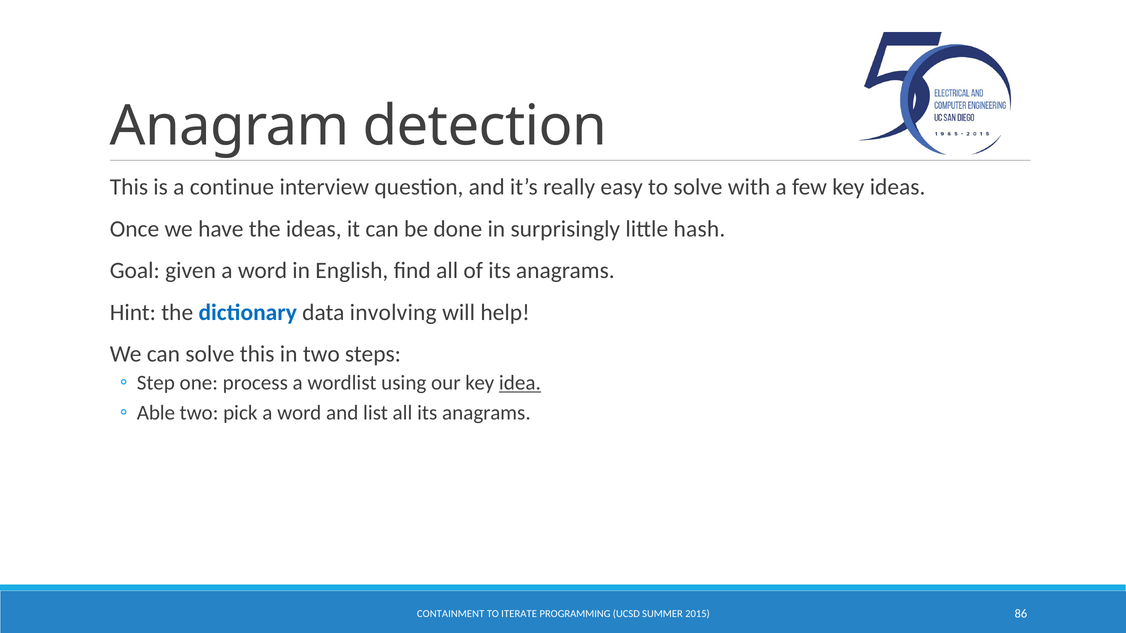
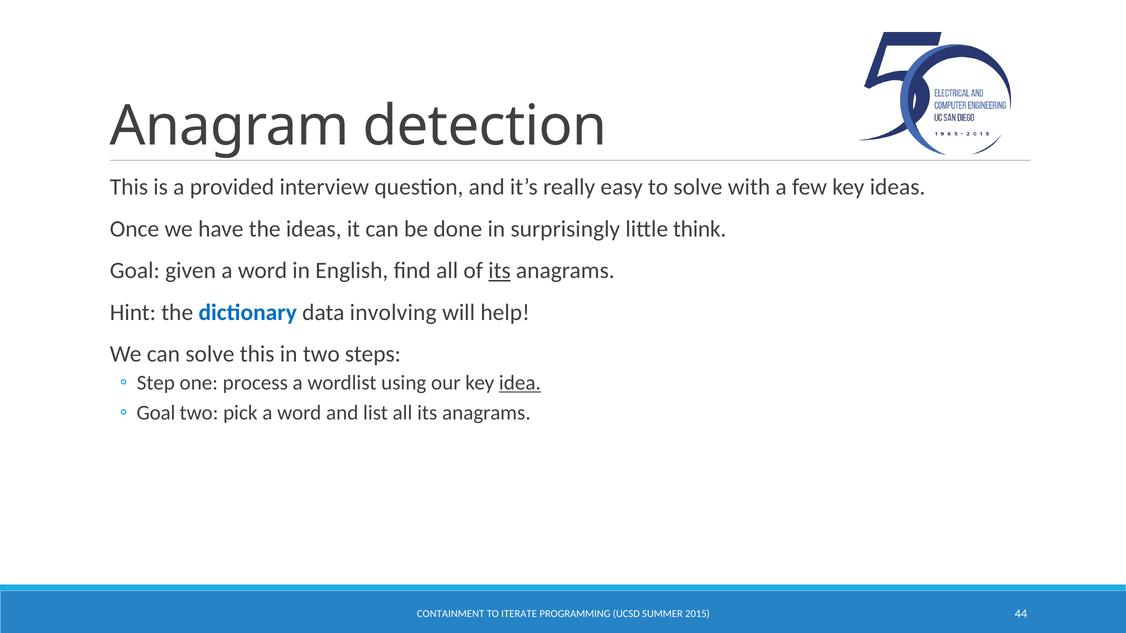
continue: continue -> provided (232, 187)
hash: hash -> think (700, 229)
its underline: none -> present (499, 271)
Able: Able -> Goal (156, 413)
86: 86 -> 44 (1021, 614)
